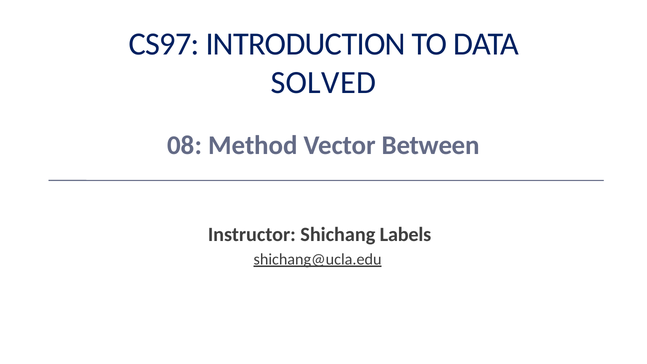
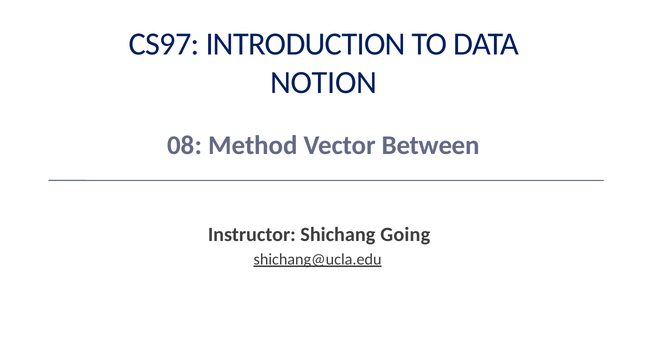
SOLVED: SOLVED -> NOTION (324, 83)
Labels: Labels -> Going (405, 234)
